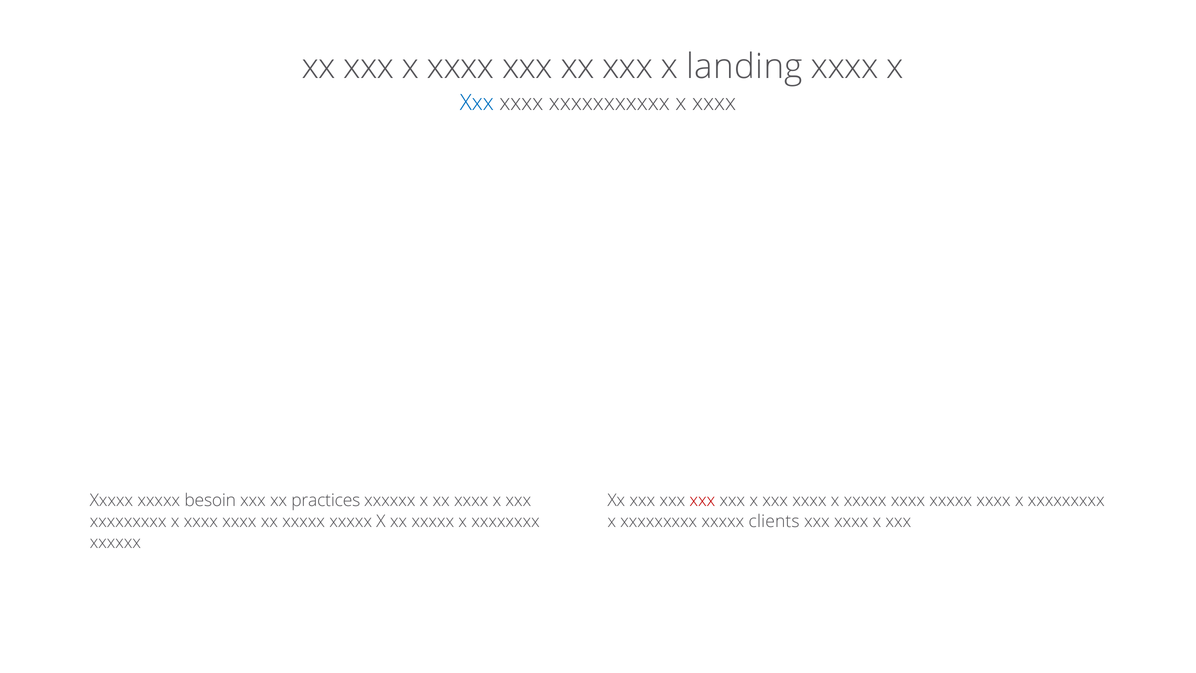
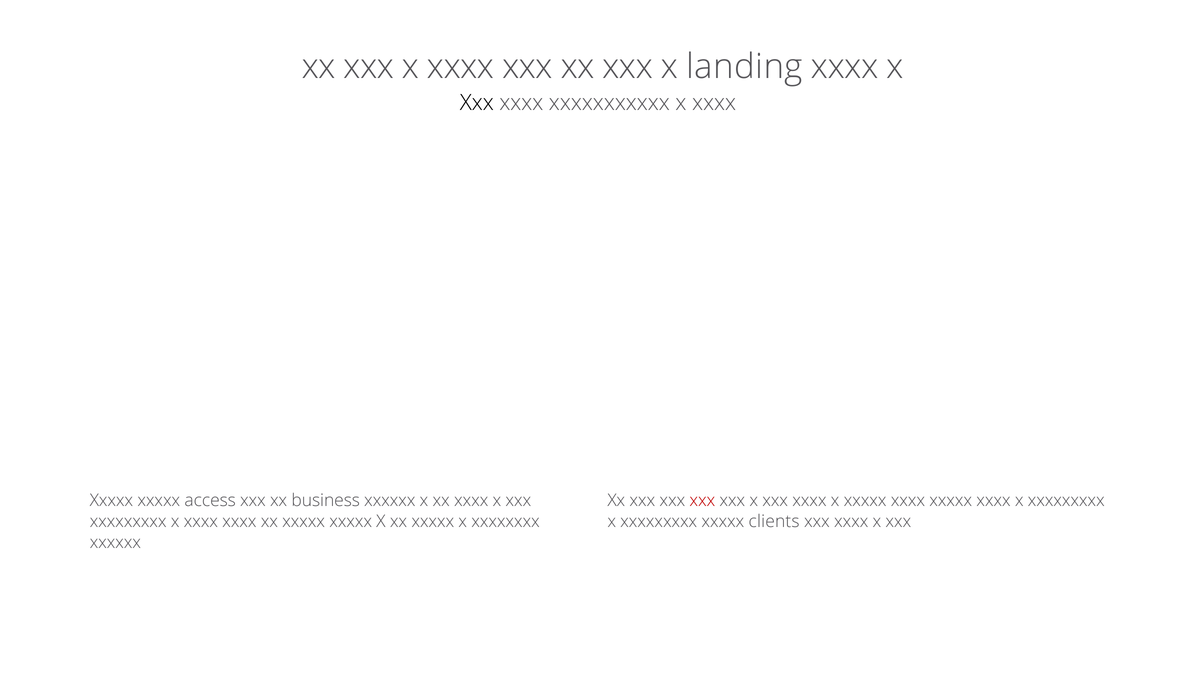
Xxx colour: blue -> black (477, 103)
besoin: besoin -> access (210, 500)
practices: practices -> business (326, 500)
